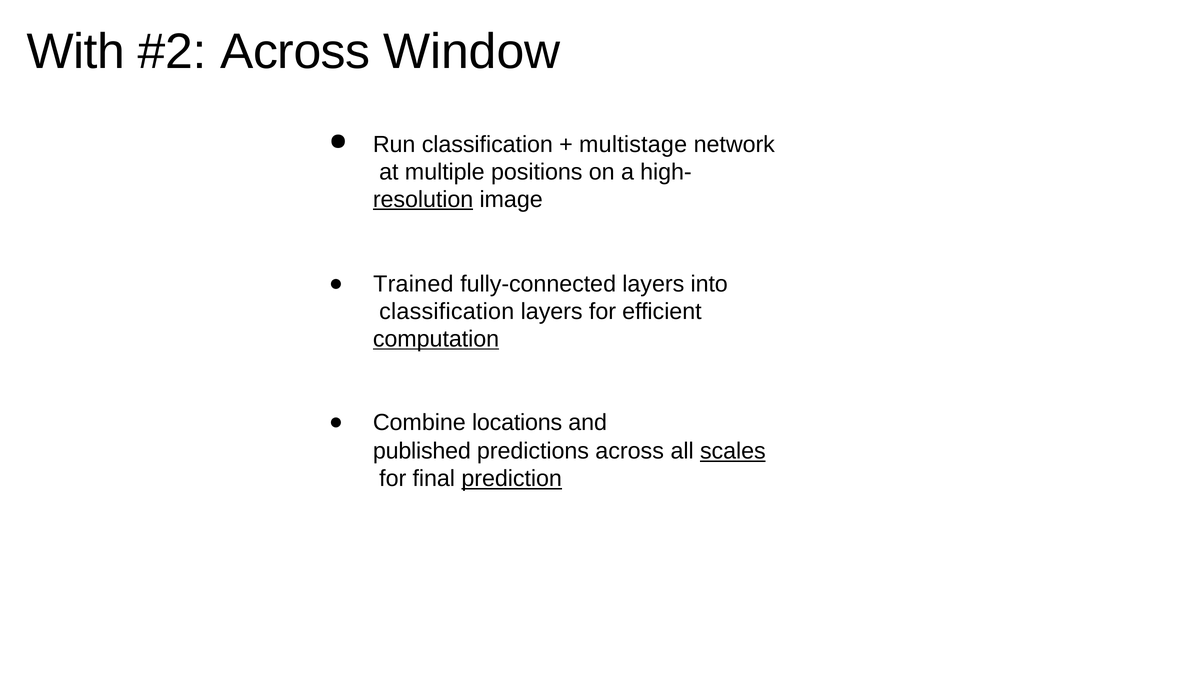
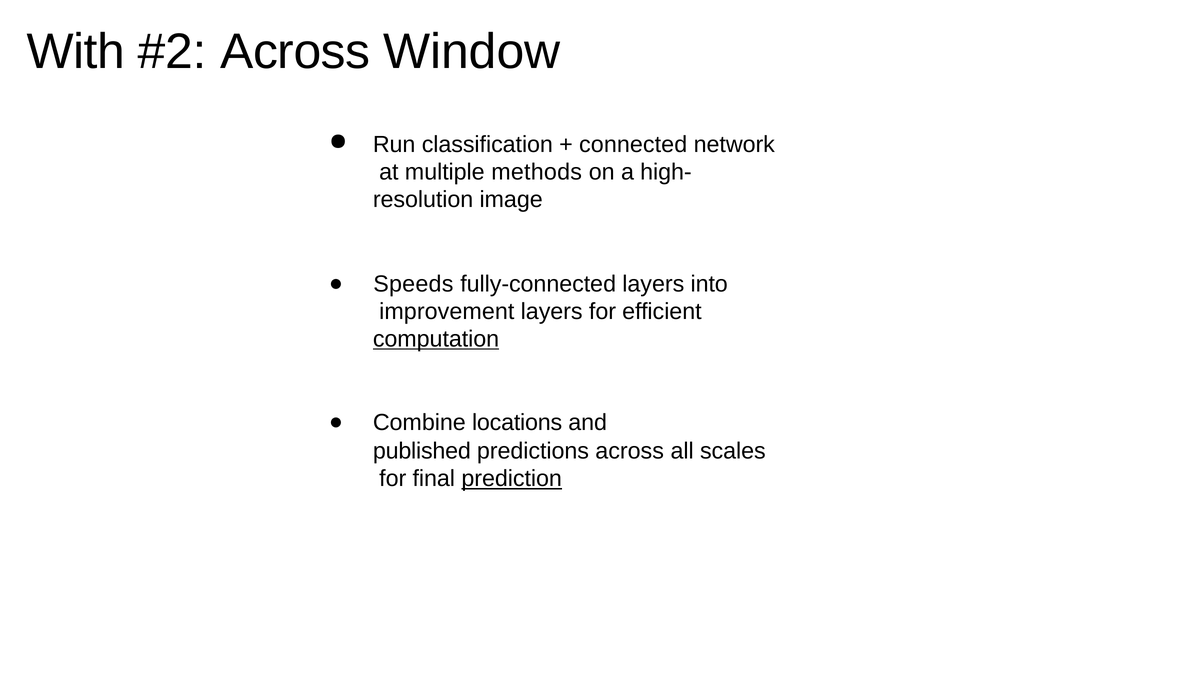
multistage: multistage -> connected (633, 144)
positions: positions -> methods (537, 172)
resolution underline: present -> none (423, 199)
Trained: Trained -> Speeds (413, 284)
classification: classification -> improvement (447, 311)
scales underline: present -> none (733, 451)
